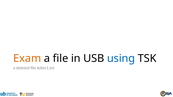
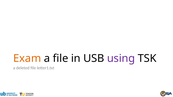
using colour: blue -> purple (121, 59)
